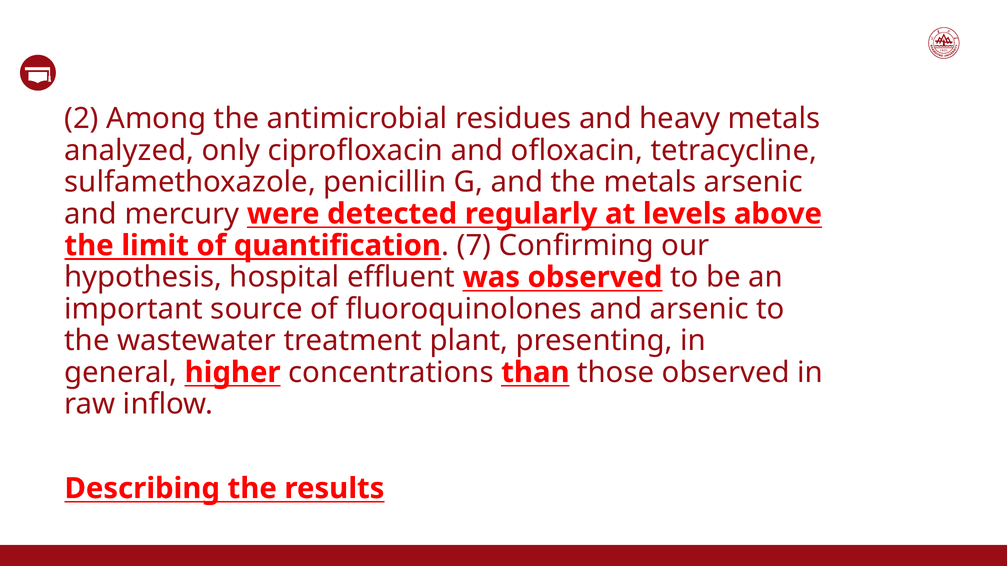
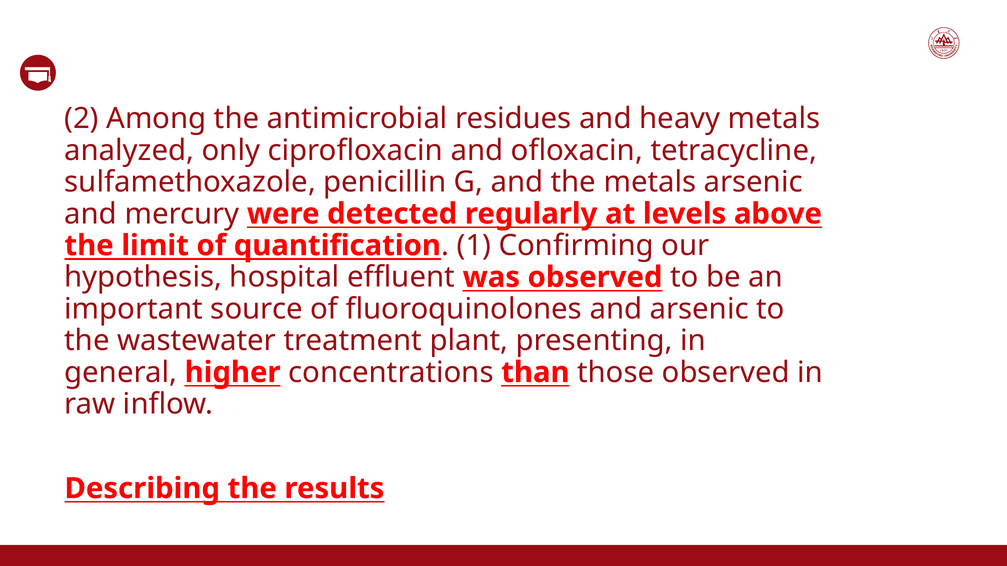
7: 7 -> 1 (474, 246)
